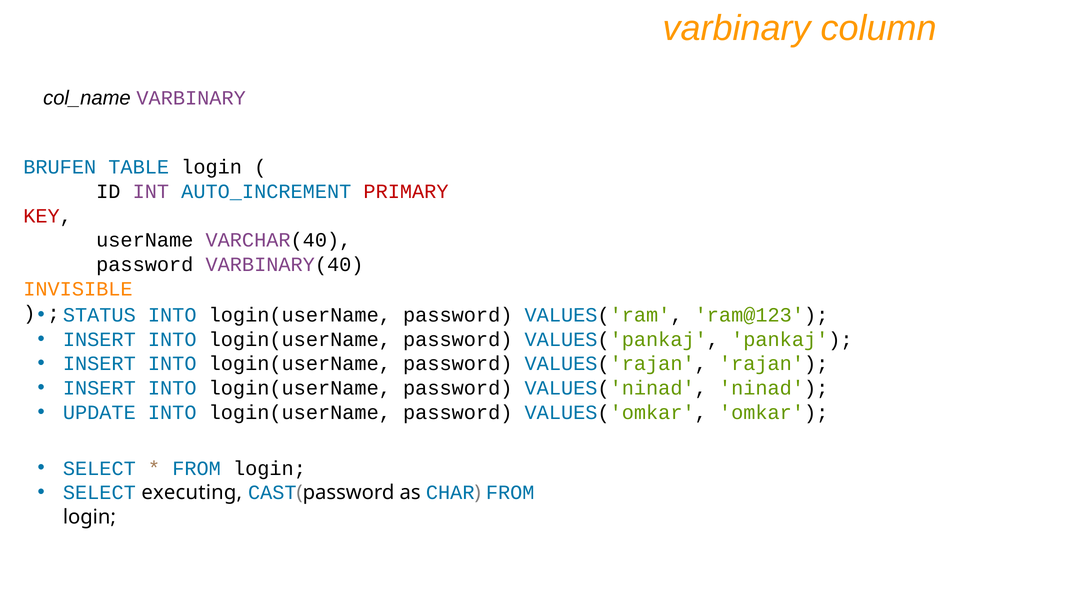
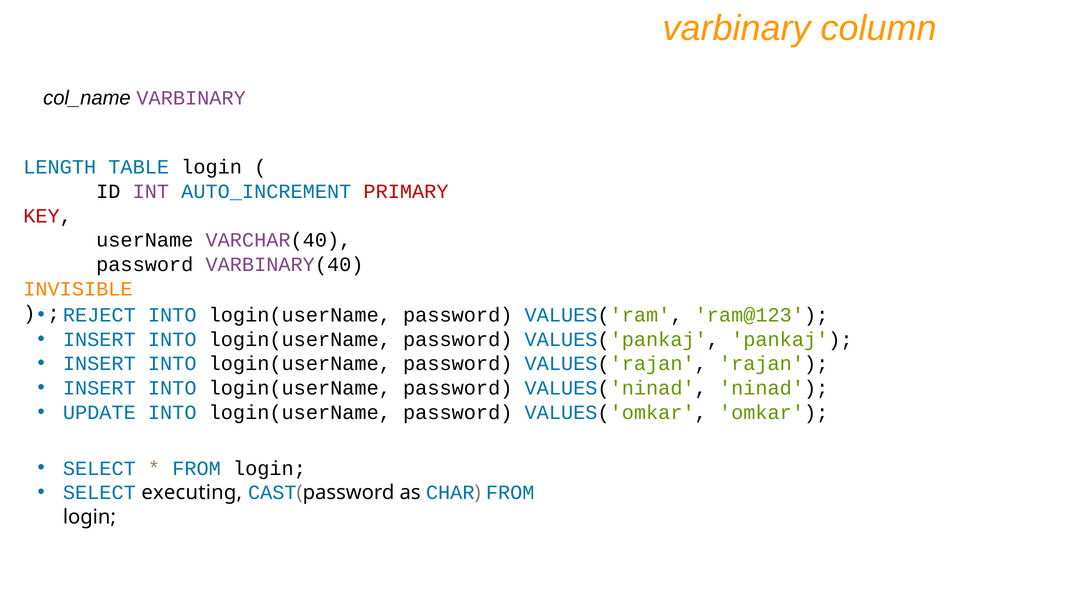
BRUFEN: BRUFEN -> LENGTH (60, 167)
STATUS: STATUS -> REJECT (99, 315)
